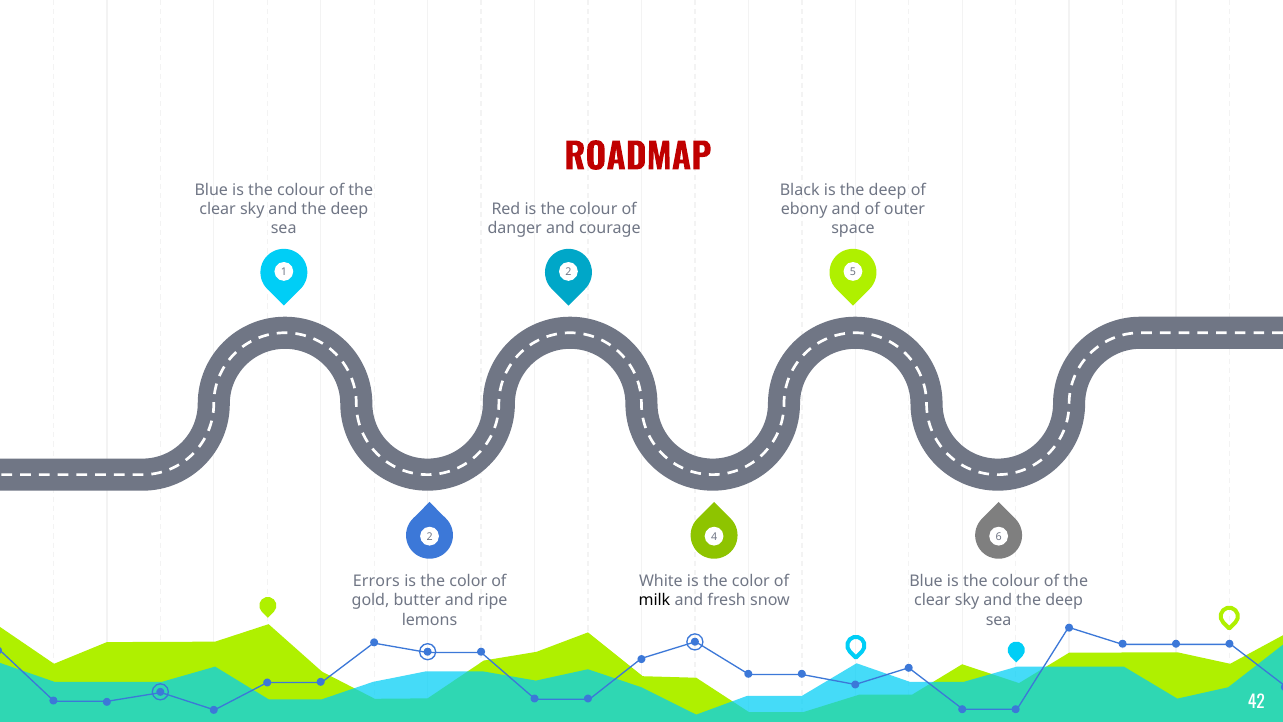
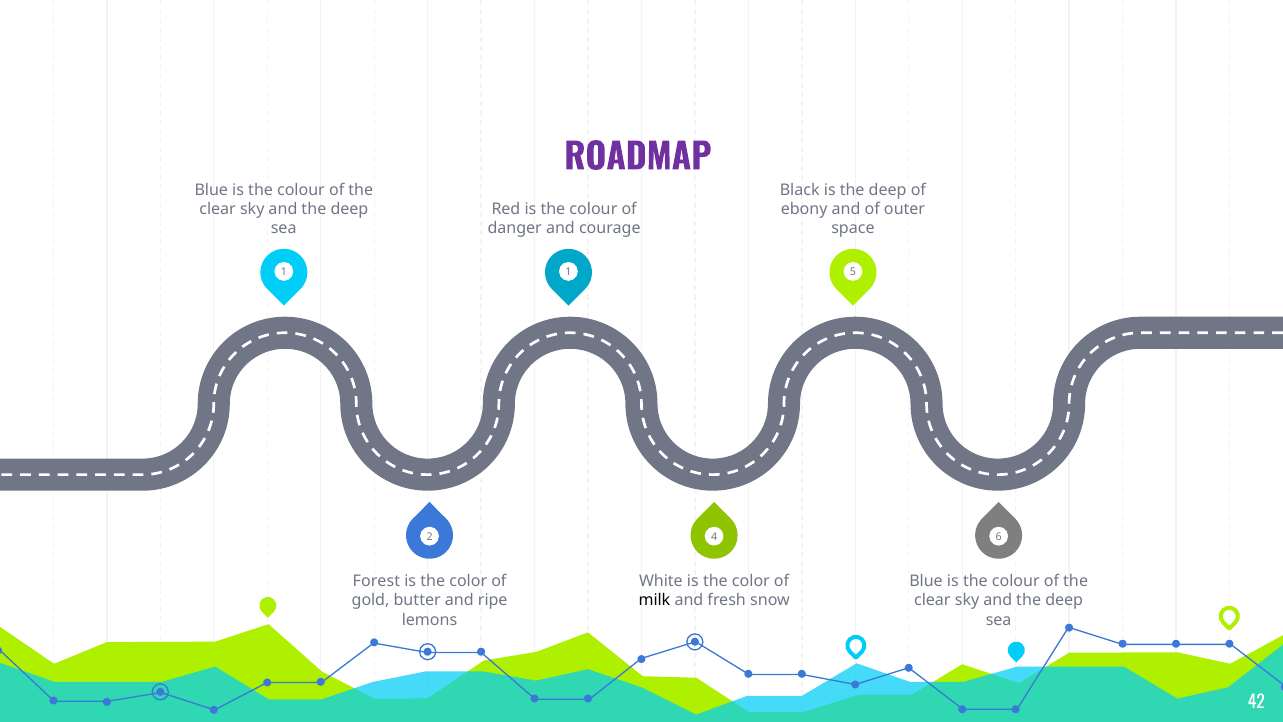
ROADMAP colour: red -> purple (638, 158)
1 2: 2 -> 1 (568, 272)
Errors: Errors -> Forest (376, 581)
